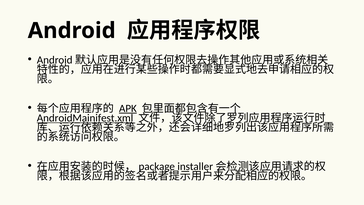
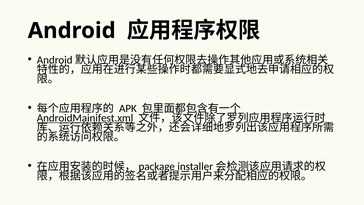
APK underline: present -> none (128, 108)
